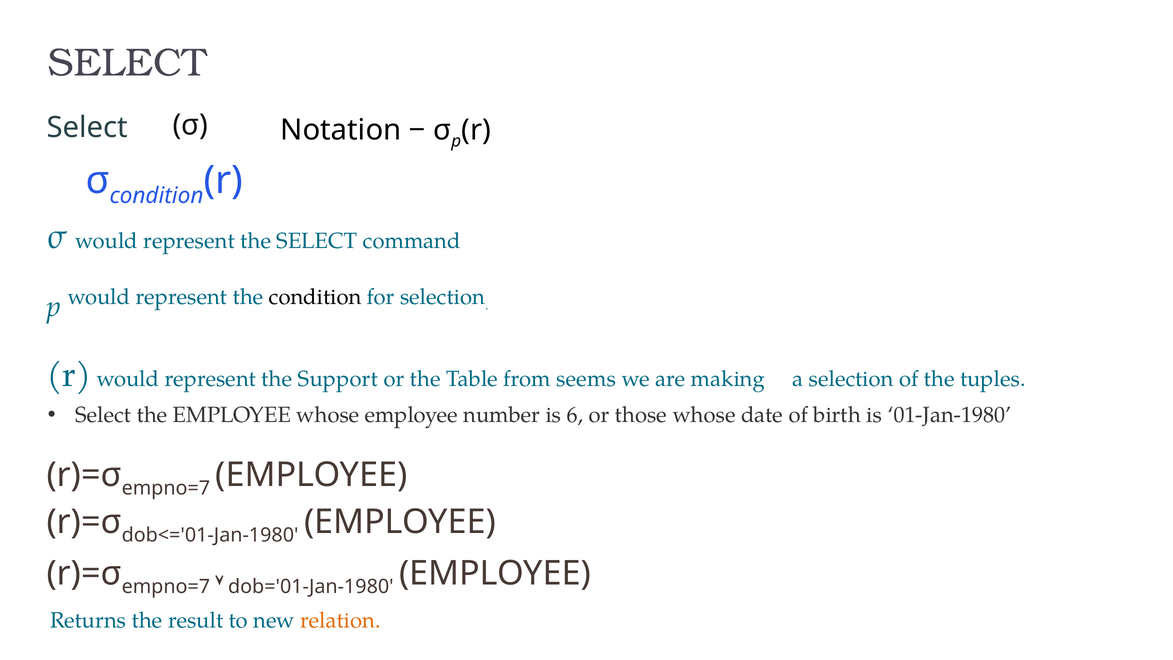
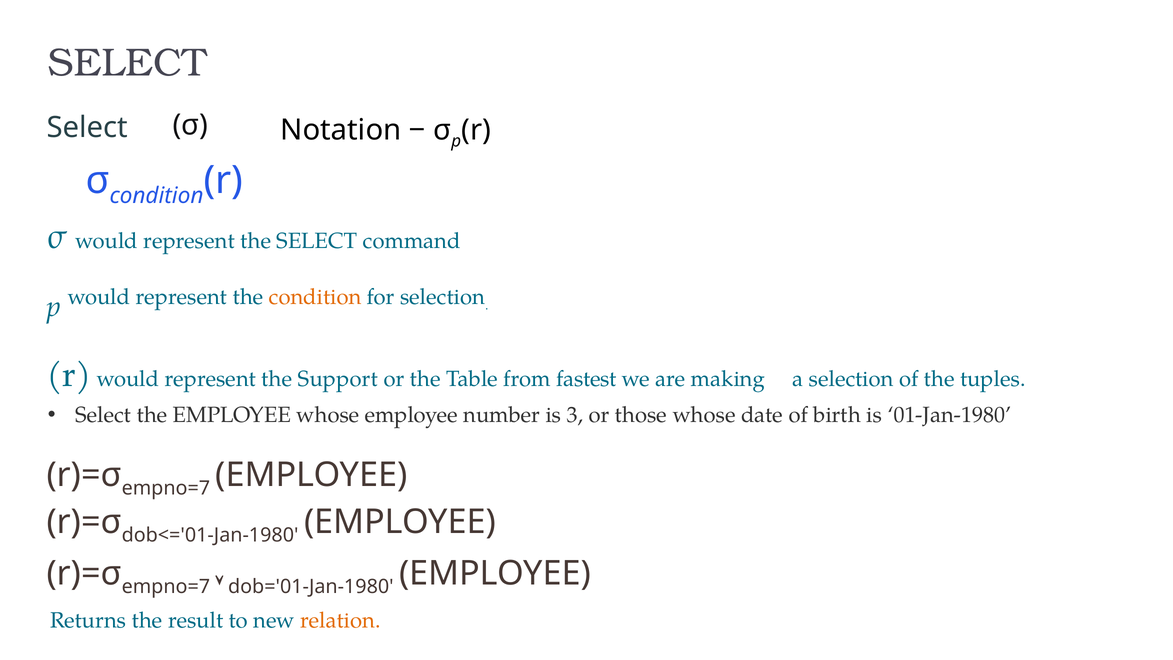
condition colour: black -> orange (315, 297)
seems: seems -> fastest (586, 379)
6: 6 -> 3 (575, 415)
